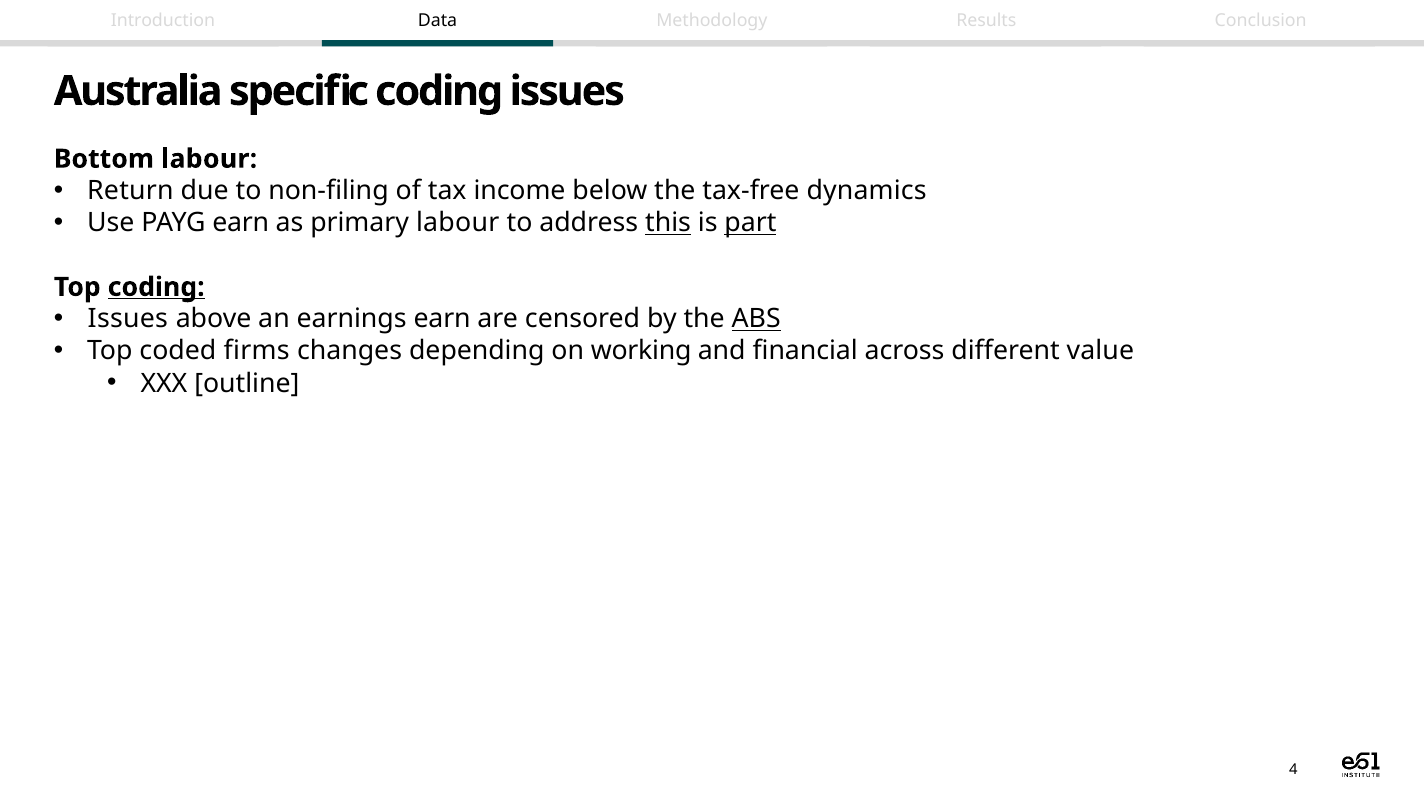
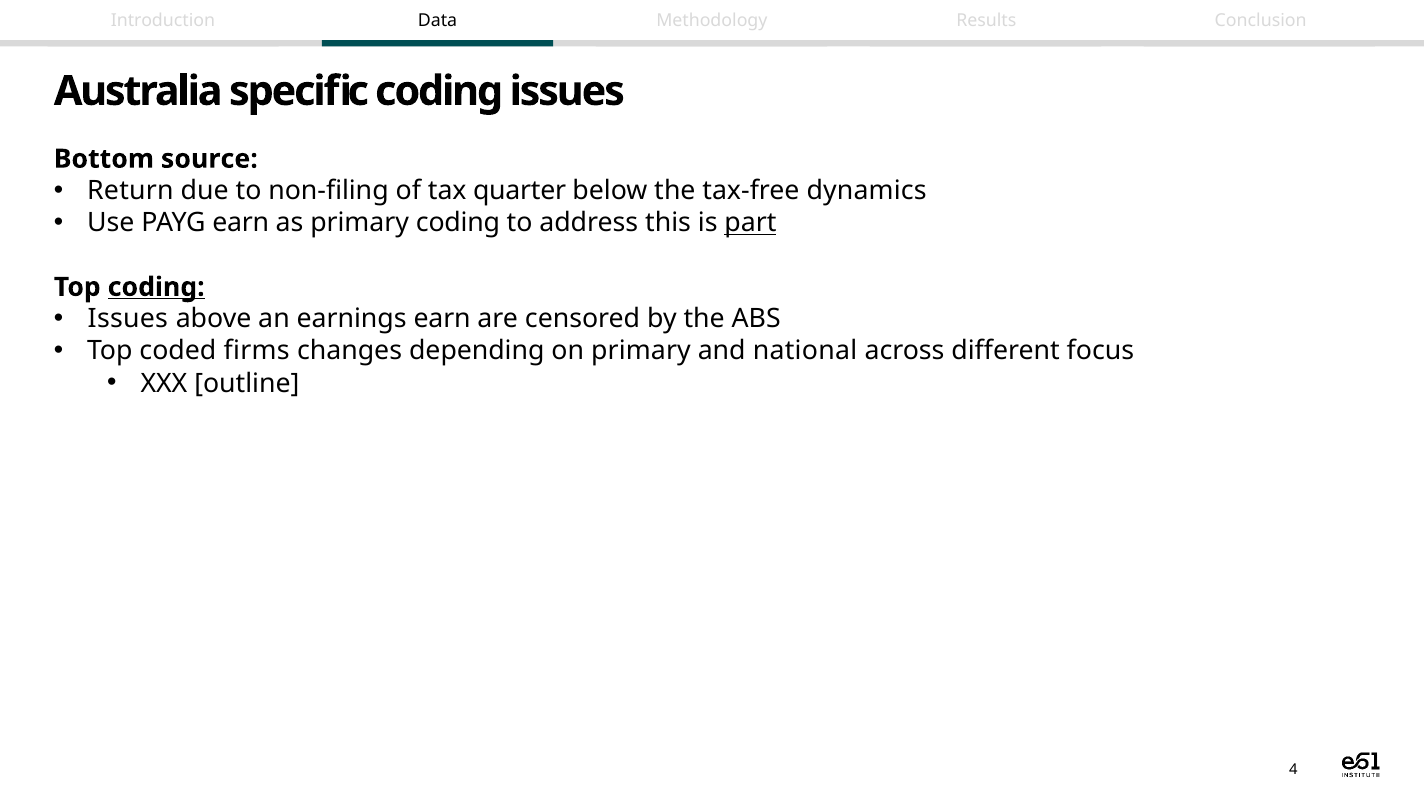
Bottom labour: labour -> source (209, 159)
income: income -> quarter (520, 191)
primary labour: labour -> coding (458, 223)
this underline: present -> none (668, 223)
ABS underline: present -> none (756, 319)
on working: working -> primary (641, 351)
financial: financial -> national (805, 351)
value: value -> focus (1100, 351)
